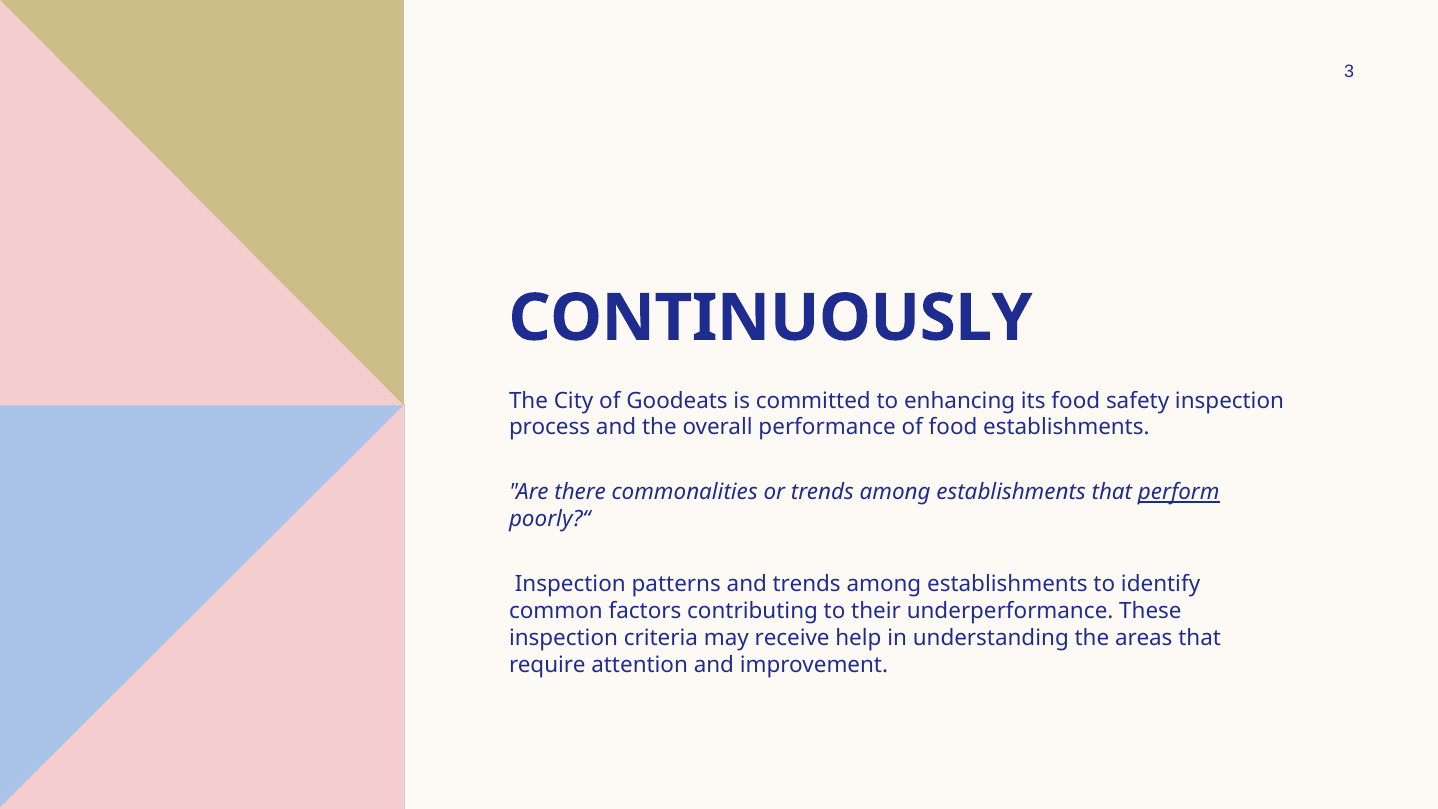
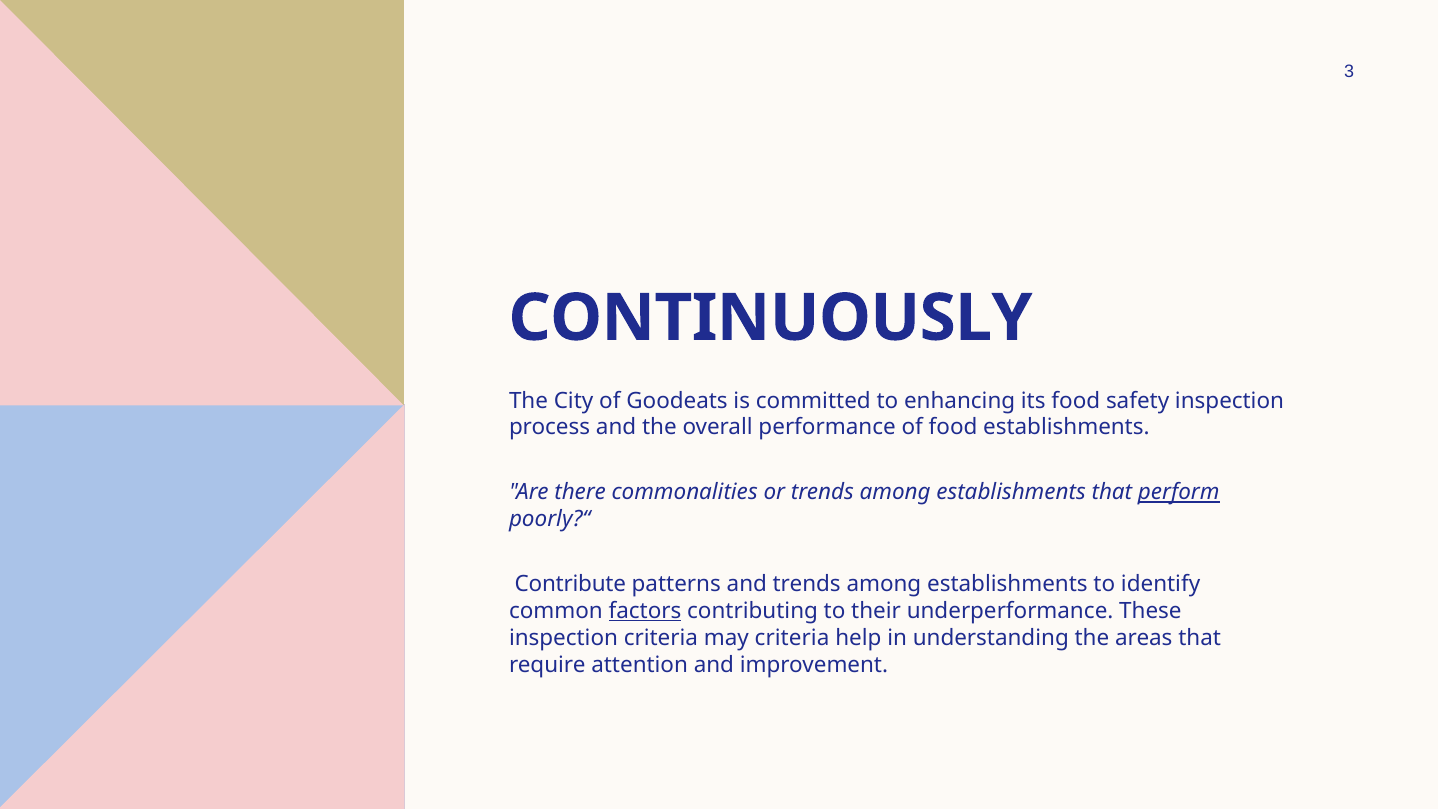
Inspection: Inspection -> Contribute (570, 584)
factors underline: none -> present (645, 611)
may receive: receive -> criteria (792, 638)
